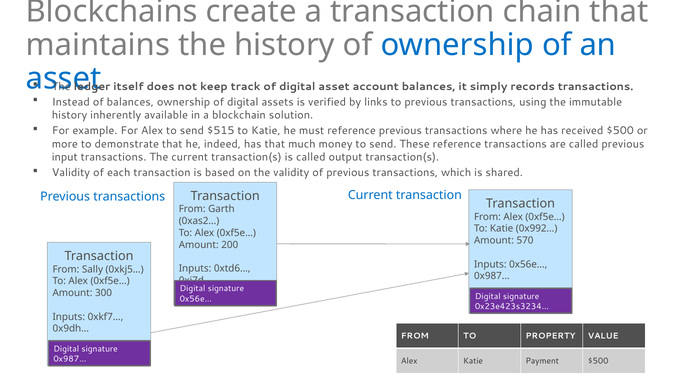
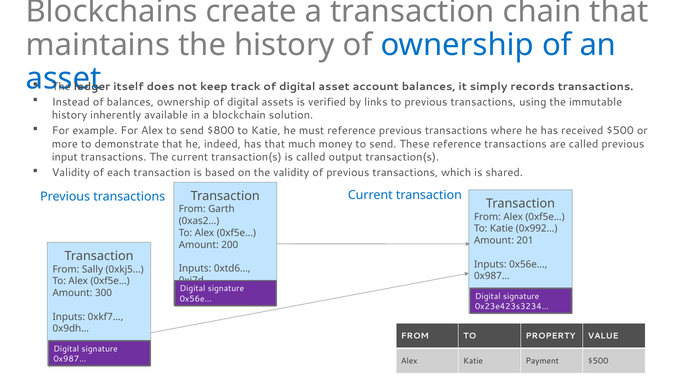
$515: $515 -> $800 (221, 131)
570: 570 -> 201 (525, 241)
